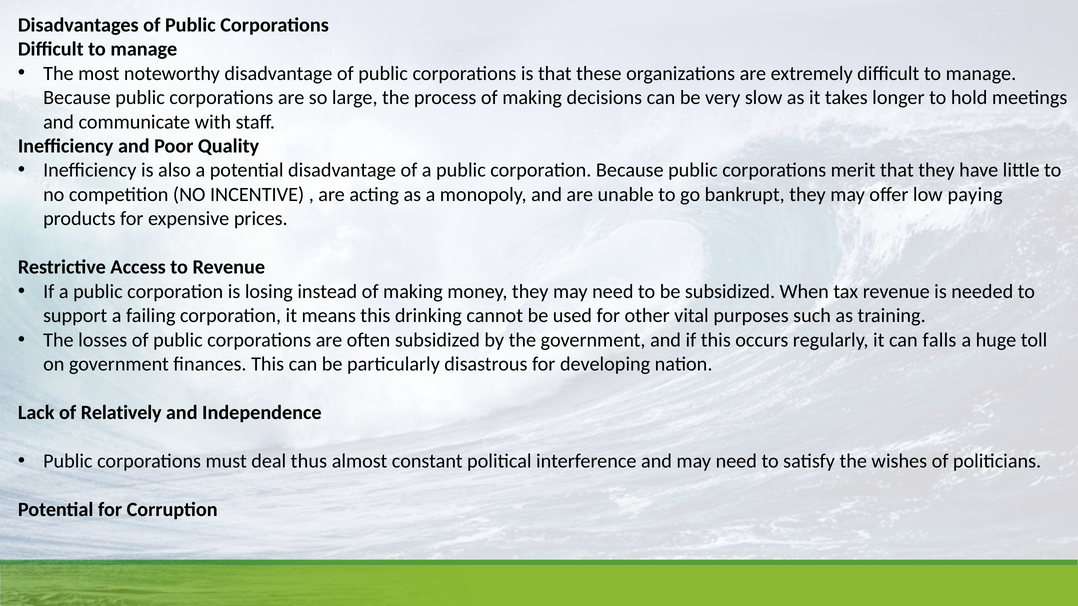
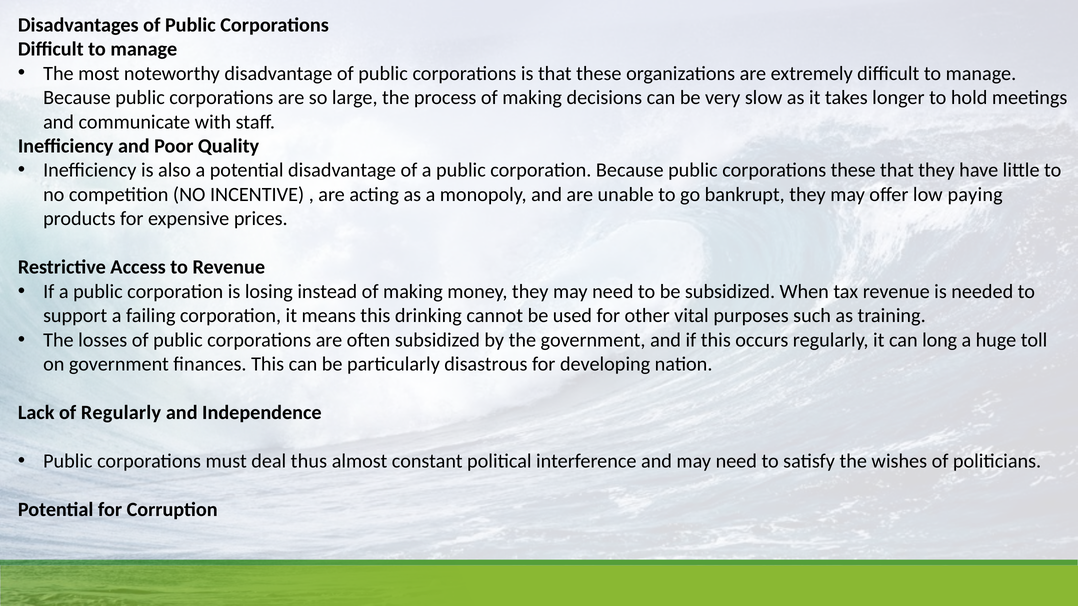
corporations merit: merit -> these (853, 170)
falls: falls -> long (940, 340)
of Relatively: Relatively -> Regularly (121, 413)
